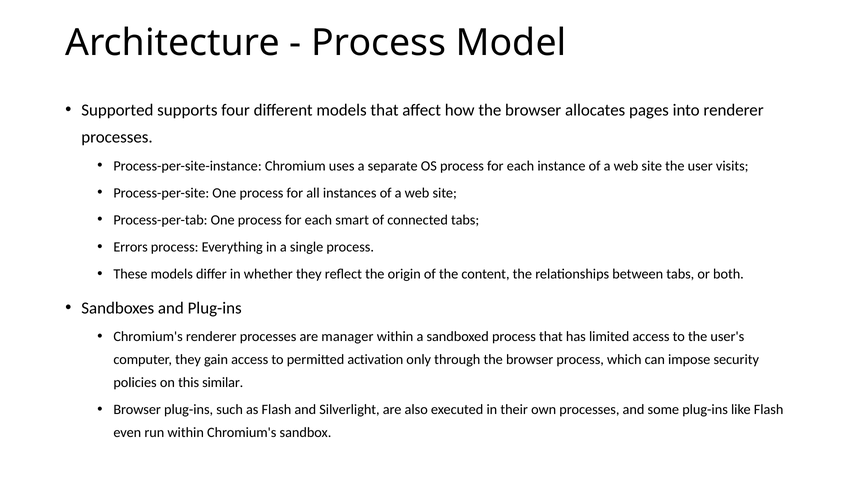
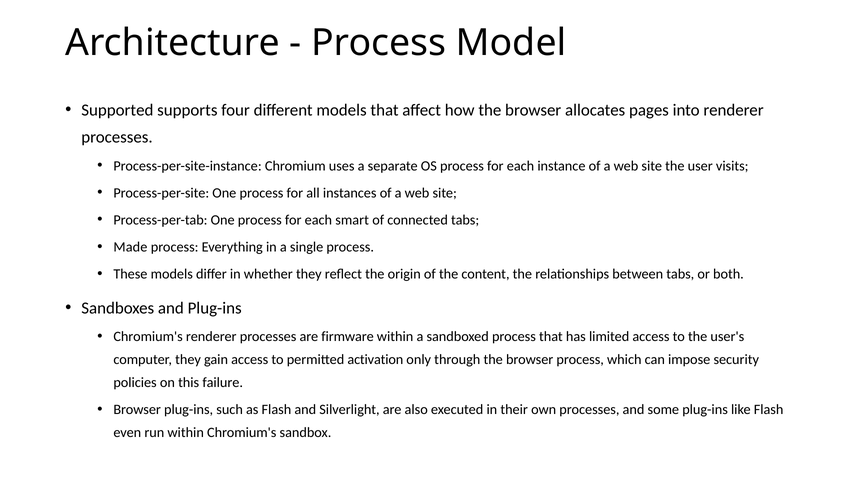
Errors: Errors -> Made (130, 247)
manager: manager -> firmware (348, 337)
similar: similar -> failure (223, 383)
